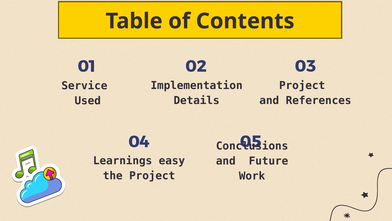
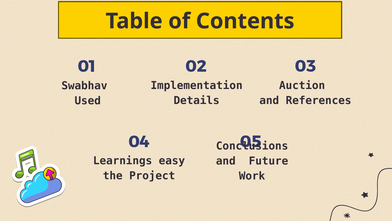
Project: Project -> Auction (302, 85)
Service: Service -> Swabhav (84, 86)
